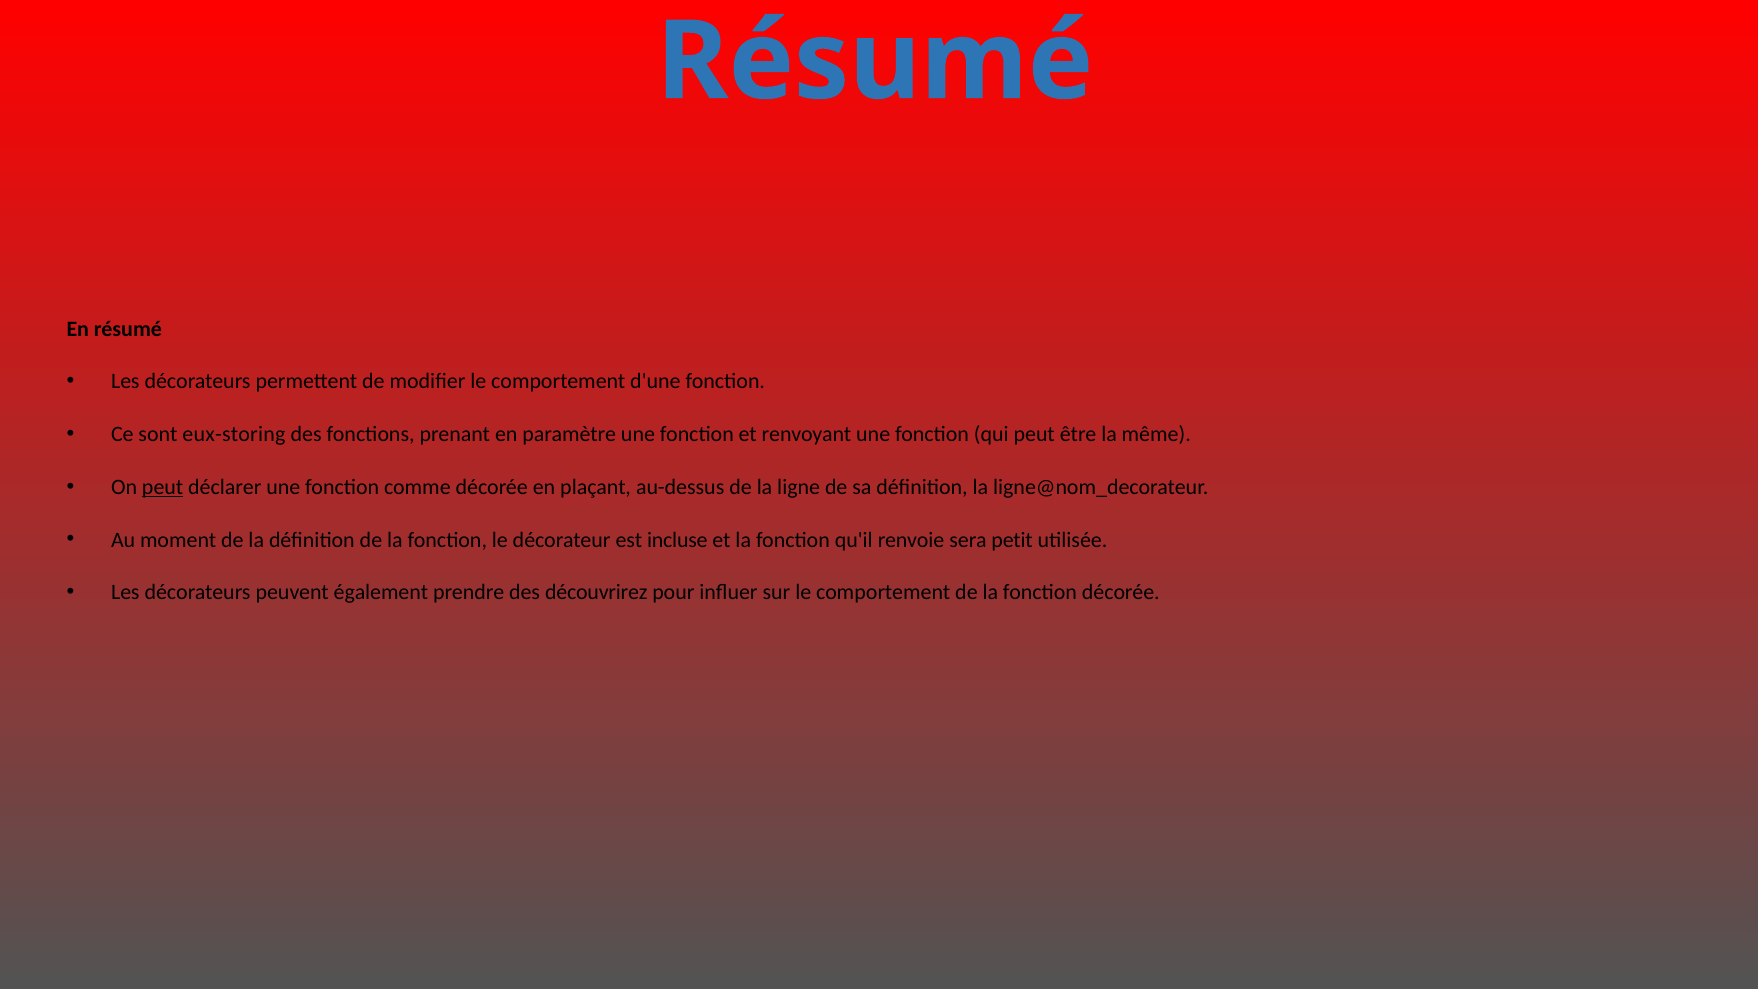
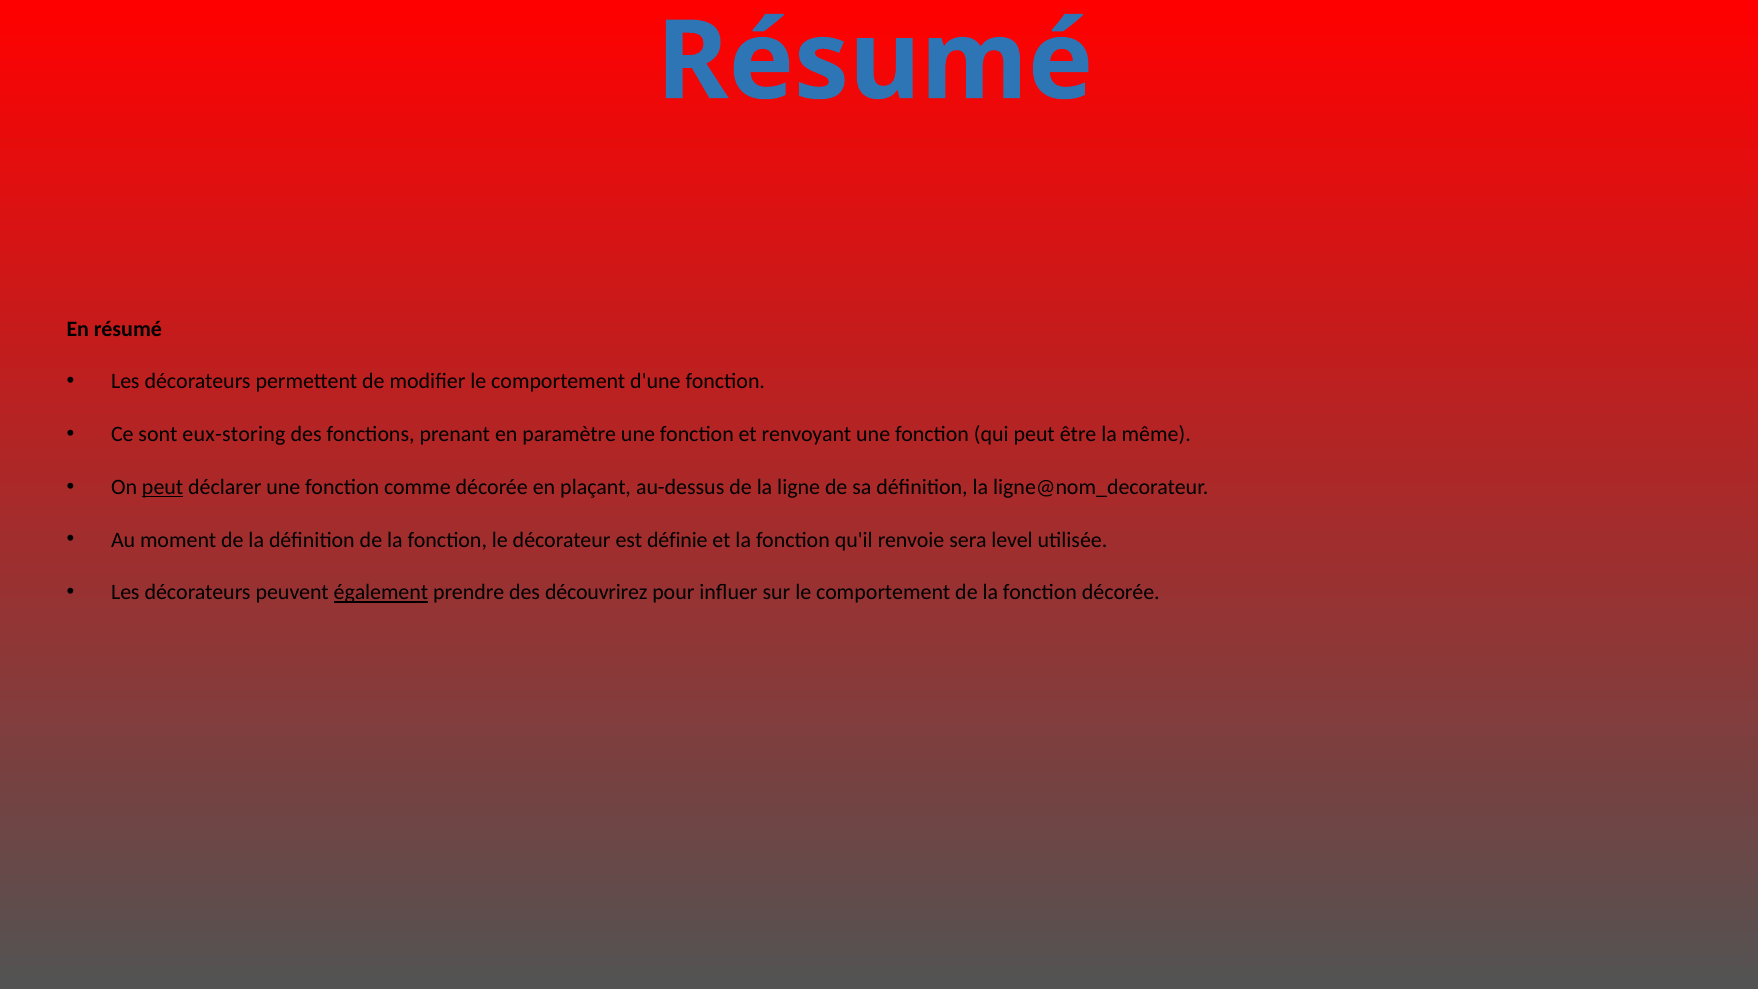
incluse: incluse -> définie (677, 540)
petit: petit -> level (1012, 540)
également underline: none -> present (381, 593)
